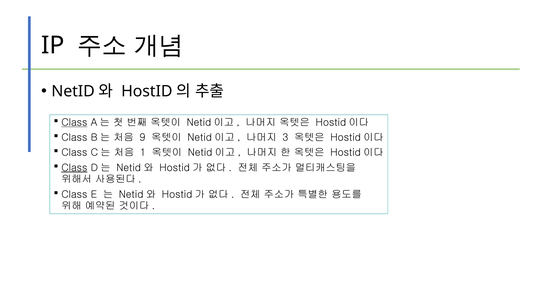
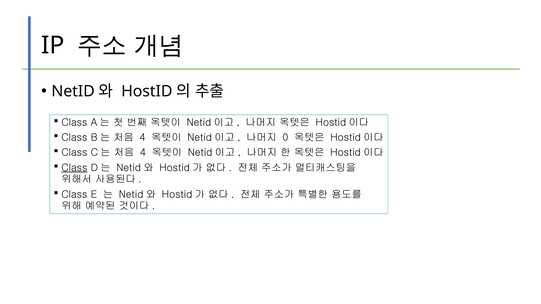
Class underline: present -> none (74, 123)
9: 9 -> 4 (142, 138)
3: 3 -> 0 (285, 138)
1: 1 -> 4 (143, 153)
